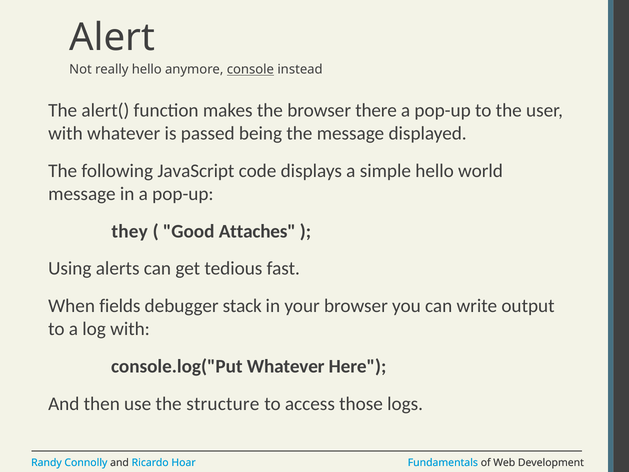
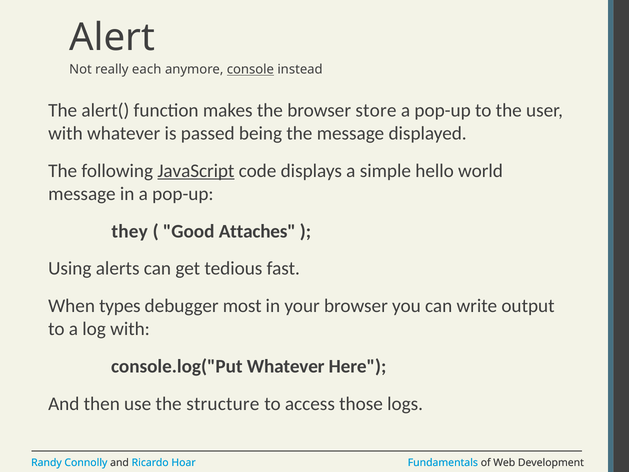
really hello: hello -> each (147, 70)
there: there -> store (376, 110)
JavaScript underline: none -> present (196, 171)
fields: fields -> types (120, 306)
stack: stack -> most (242, 306)
